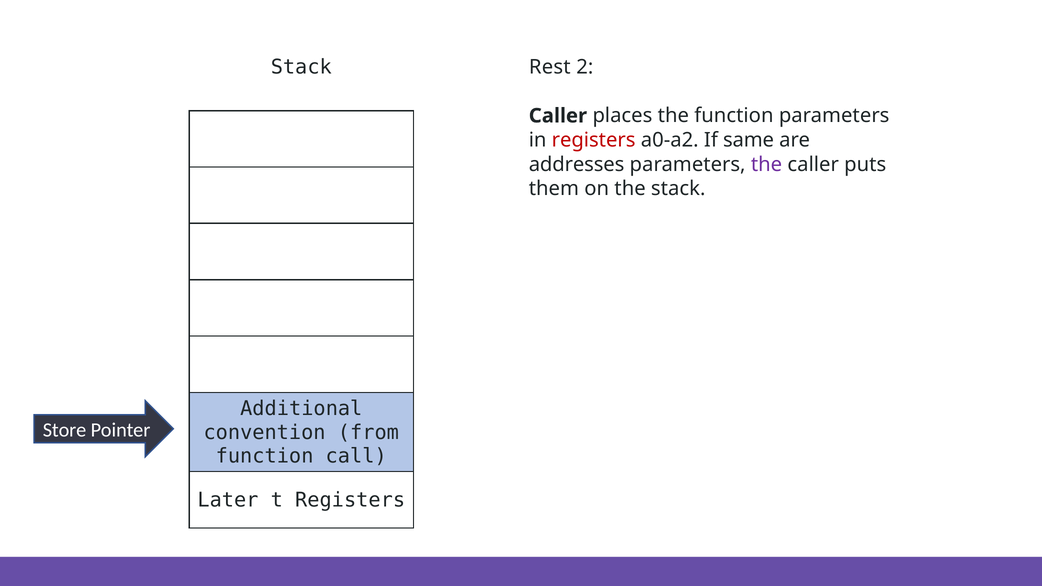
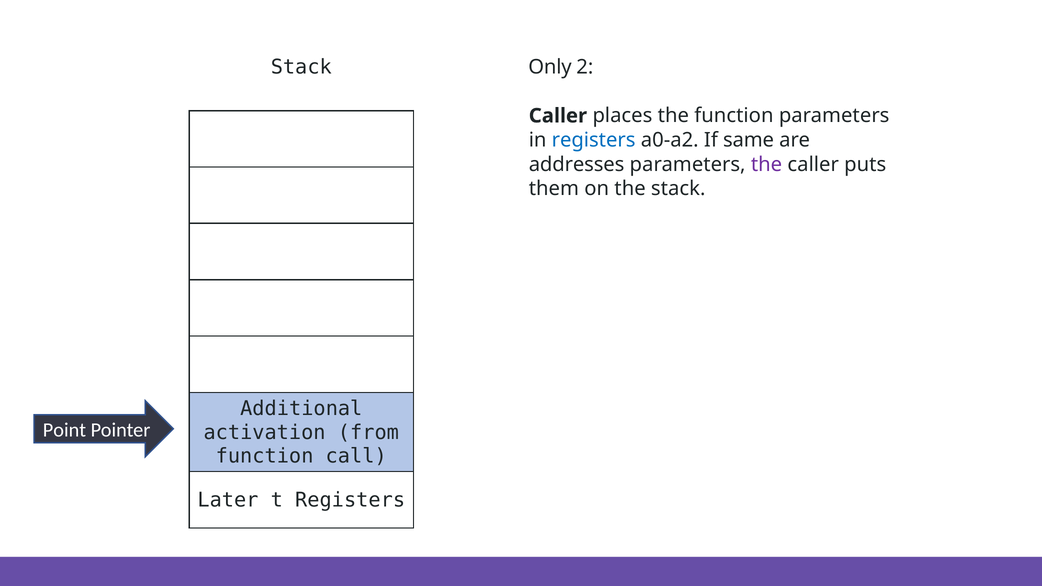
Rest: Rest -> Only (550, 67)
registers colour: red -> blue (594, 140)
Store: Store -> Point (64, 430)
convention: convention -> activation (265, 432)
